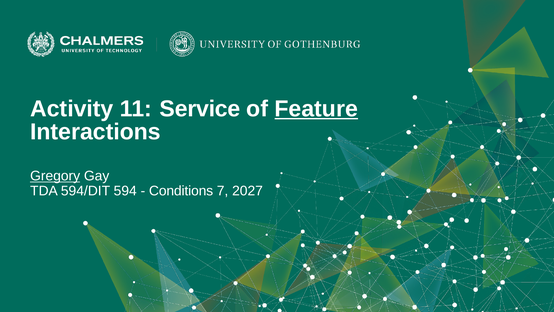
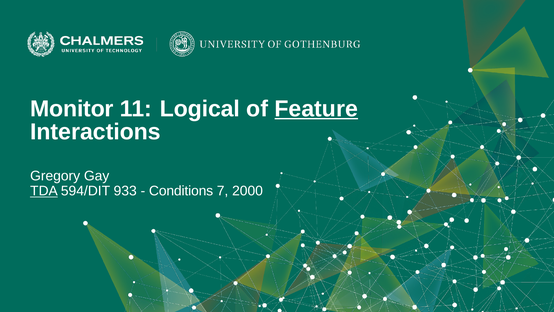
Activity: Activity -> Monitor (72, 109)
Service: Service -> Logical (200, 109)
Gregory underline: present -> none (55, 176)
TDA underline: none -> present (44, 191)
594: 594 -> 933 (125, 191)
2027: 2027 -> 2000 (248, 191)
